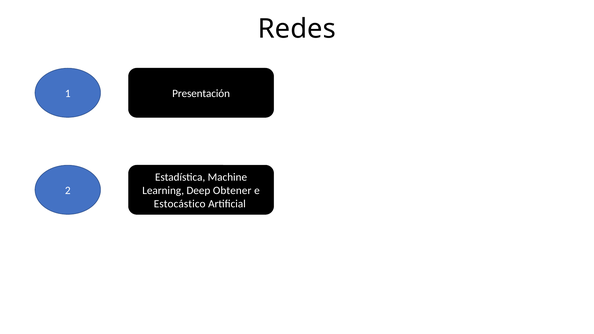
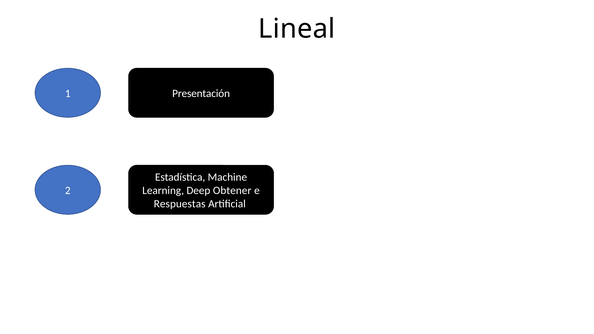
Redes: Redes -> Lineal (297, 29)
Estocástico: Estocástico -> Respuestas (180, 204)
